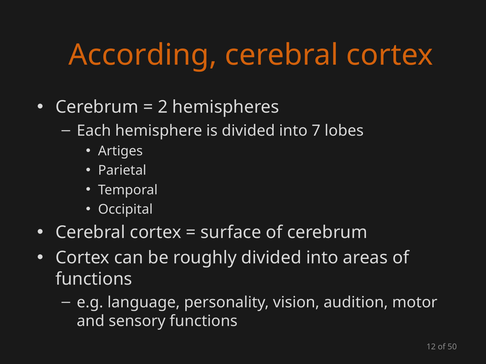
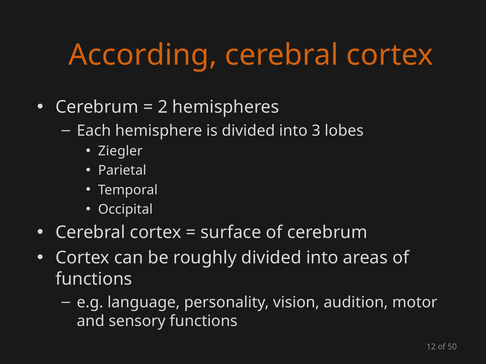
7: 7 -> 3 (316, 131)
Artiges: Artiges -> Ziegler (120, 151)
